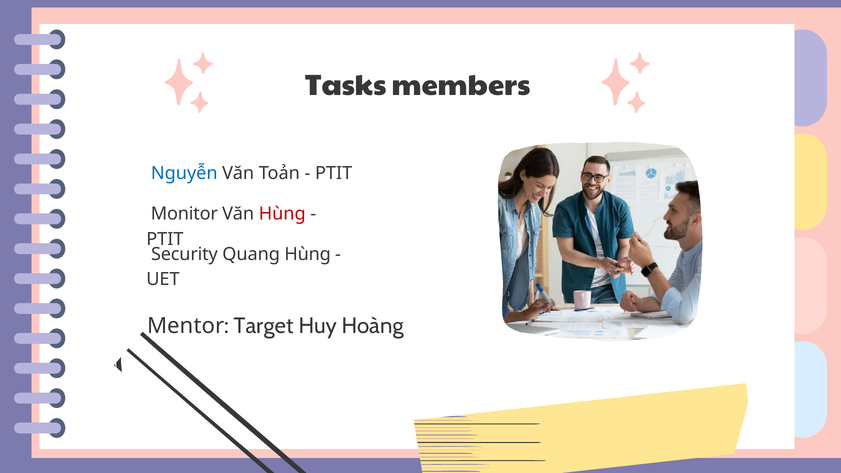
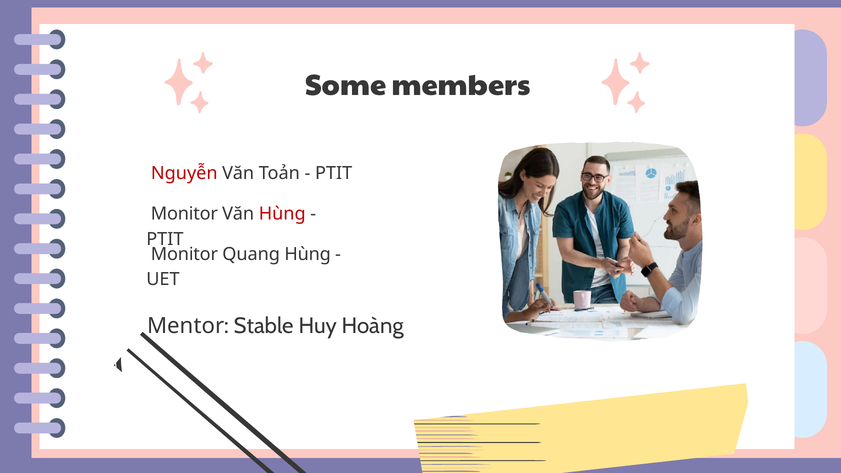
Tasks: Tasks -> Some (346, 86)
Nguyễn colour: blue -> red (184, 174)
Security: Security -> Monitor (184, 254)
Target: Target -> Stable (264, 326)
